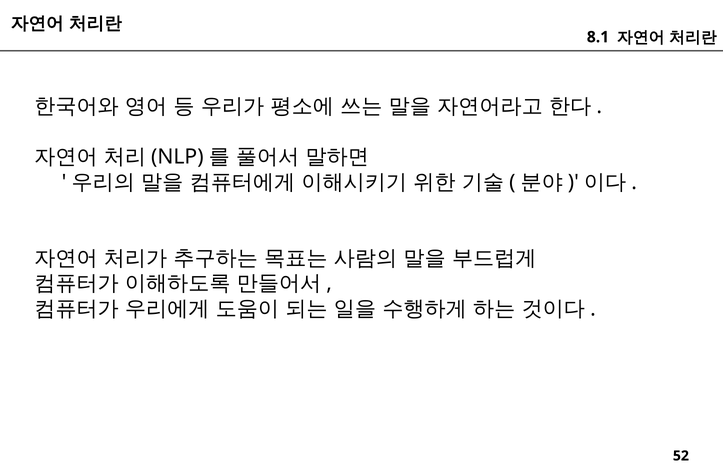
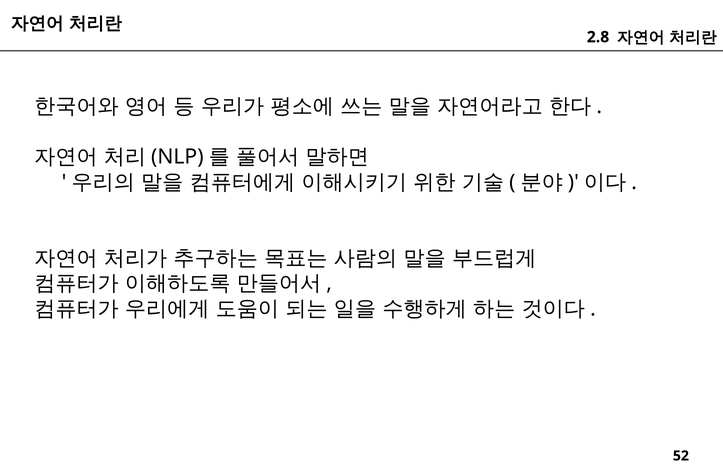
8.1: 8.1 -> 2.8 (598, 37)
